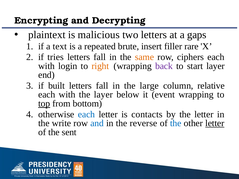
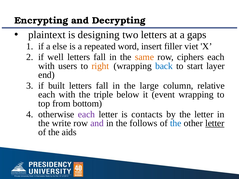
malicious: malicious -> designing (99, 35)
text: text -> else (60, 46)
brute: brute -> word (129, 46)
rare: rare -> viet (191, 46)
tries: tries -> well (56, 57)
login: login -> users (68, 66)
back colour: purple -> blue (164, 66)
the layer: layer -> triple (103, 95)
top underline: present -> none (44, 104)
each colour: blue -> purple (86, 114)
and colour: blue -> purple (97, 123)
reverse: reverse -> follows (144, 123)
sent: sent -> aids (69, 132)
